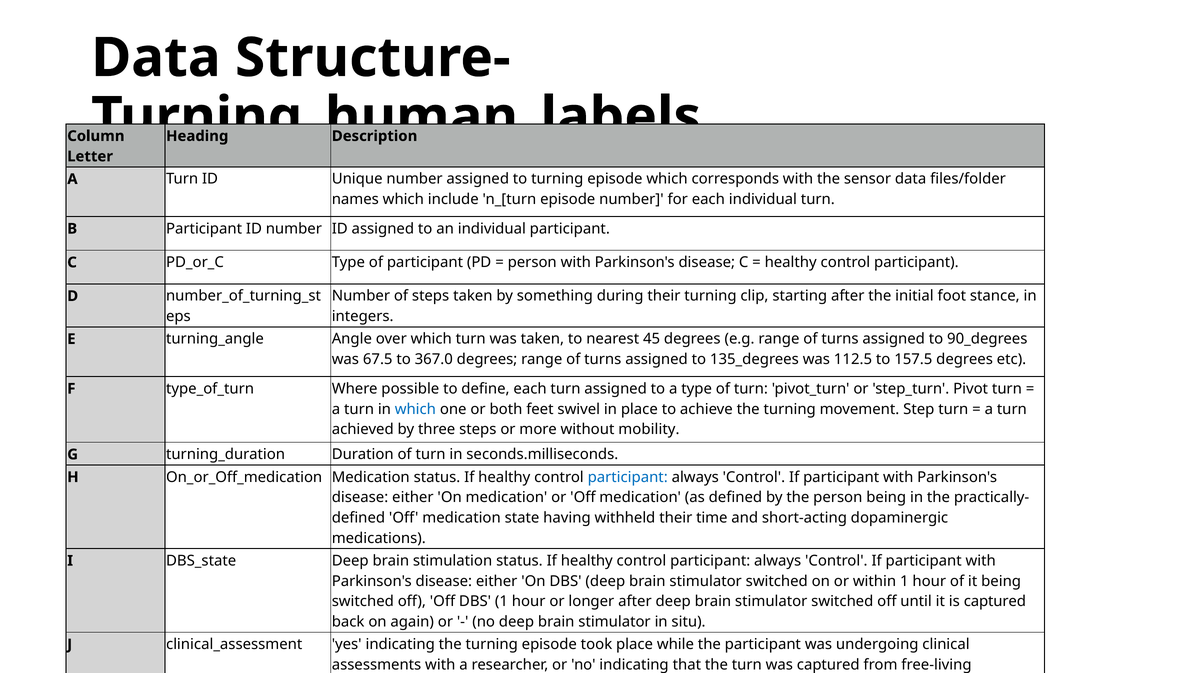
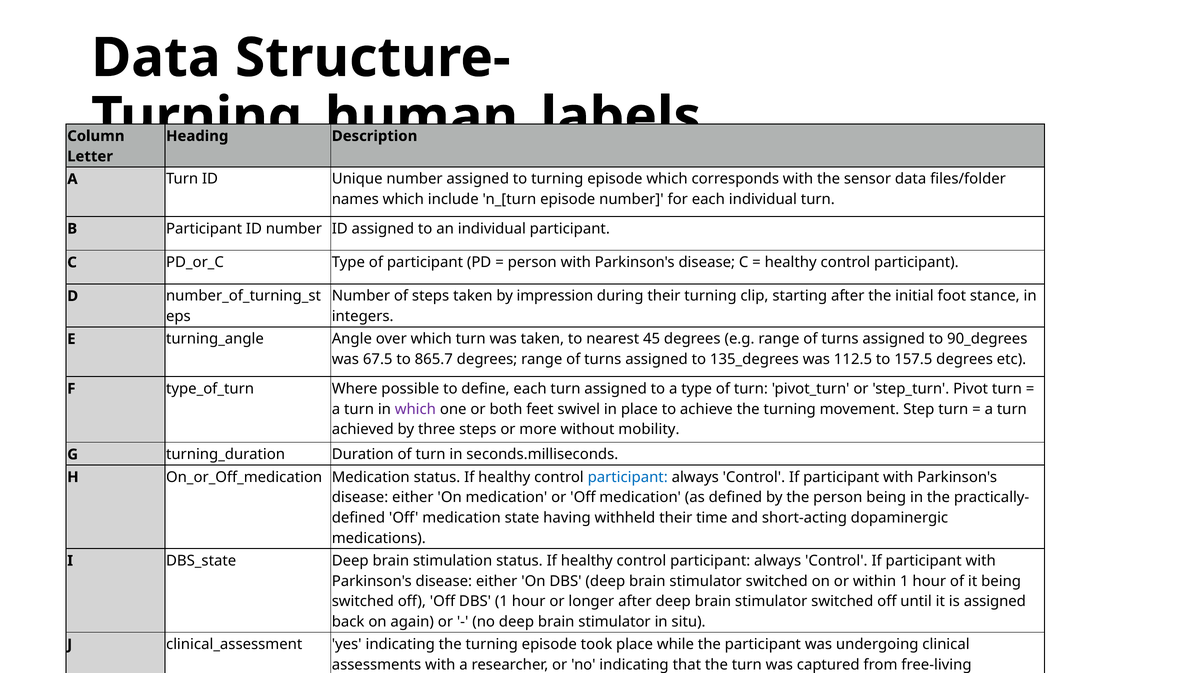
something: something -> impression (555, 296)
367.0: 367.0 -> 865.7 (434, 359)
which colour: blue -> purple (415, 409)
is captured: captured -> assigned (995, 601)
